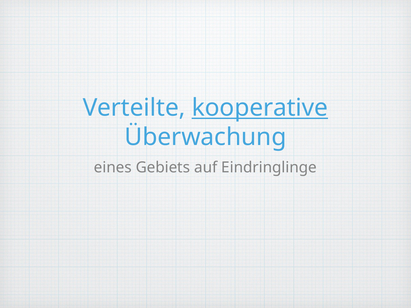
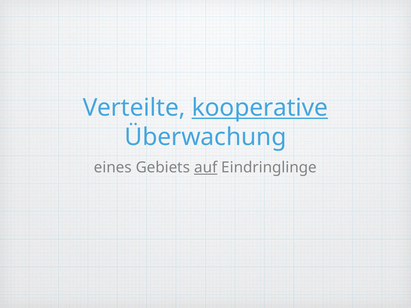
auf underline: none -> present (206, 168)
